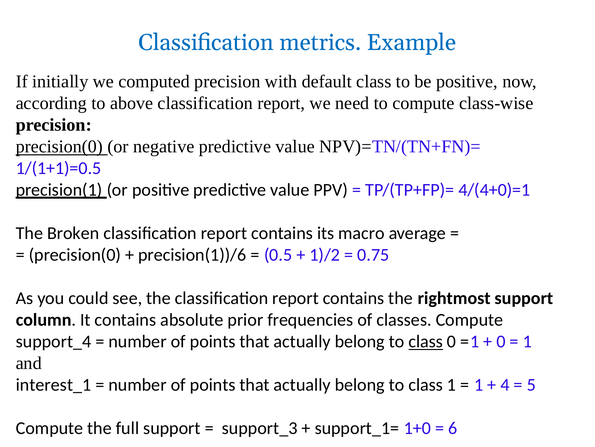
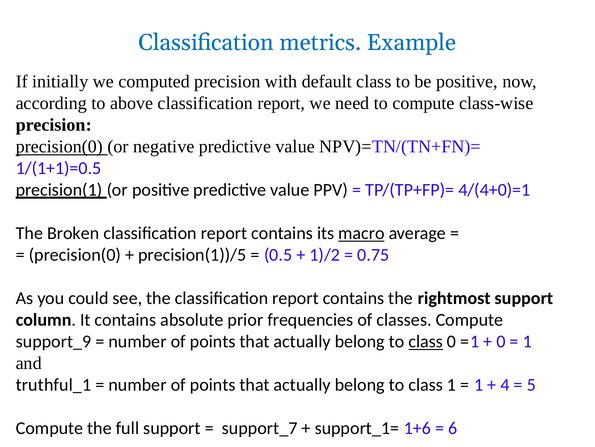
macro underline: none -> present (361, 233)
precision(1))/6: precision(1))/6 -> precision(1))/5 (192, 255)
support_4: support_4 -> support_9 (54, 341)
interest_1: interest_1 -> truthful_1 (53, 385)
support_3: support_3 -> support_7 (260, 428)
1+0: 1+0 -> 1+6 (417, 428)
